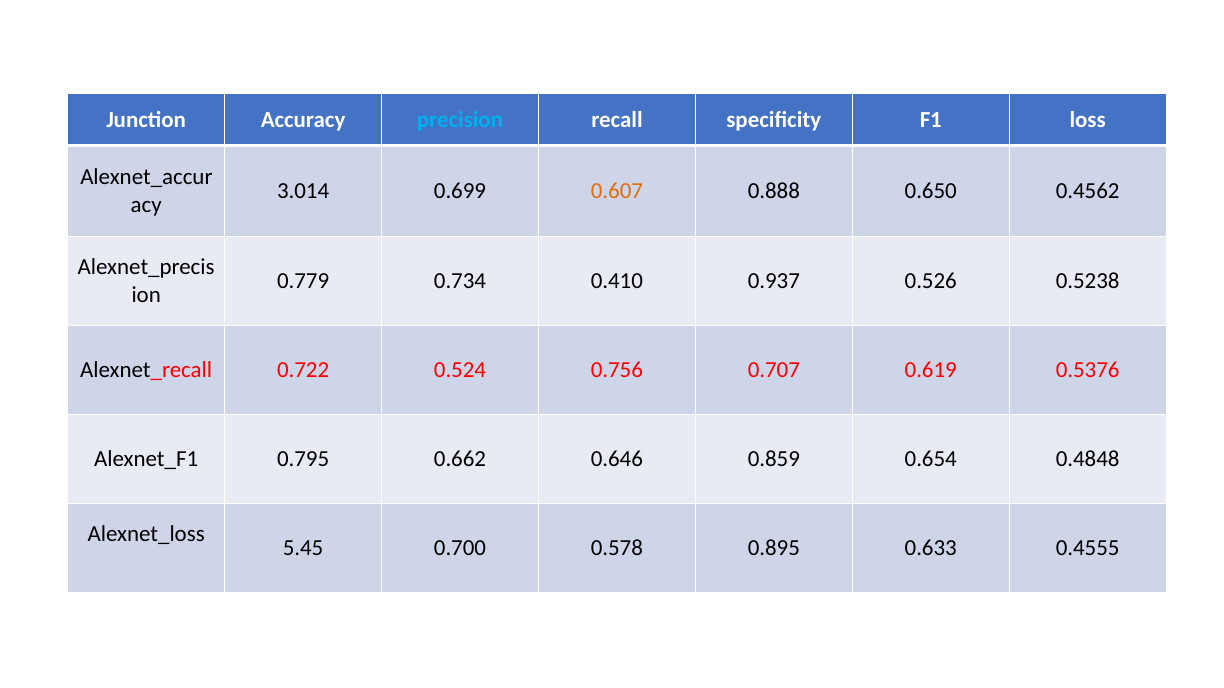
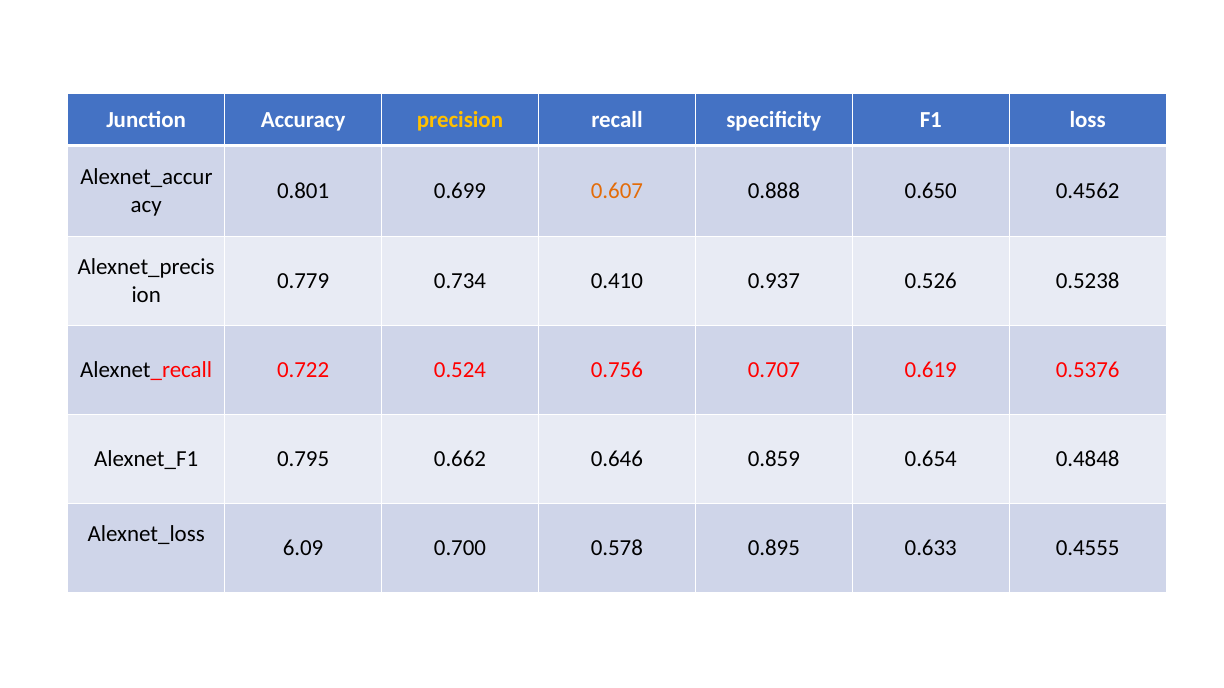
precision colour: light blue -> yellow (460, 120)
3.014: 3.014 -> 0.801 (303, 192)
5.45: 5.45 -> 6.09 (303, 549)
